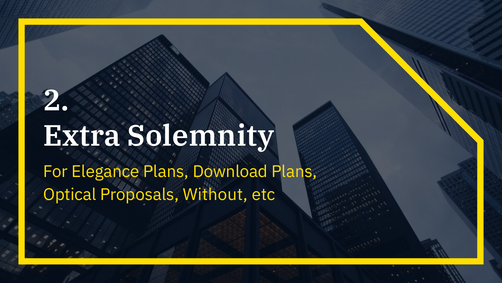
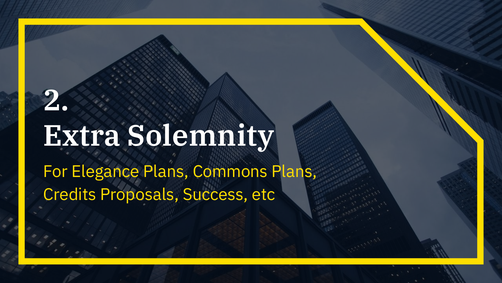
Download: Download -> Commons (230, 171)
Optical: Optical -> Credits (70, 194)
Without: Without -> Success (215, 194)
